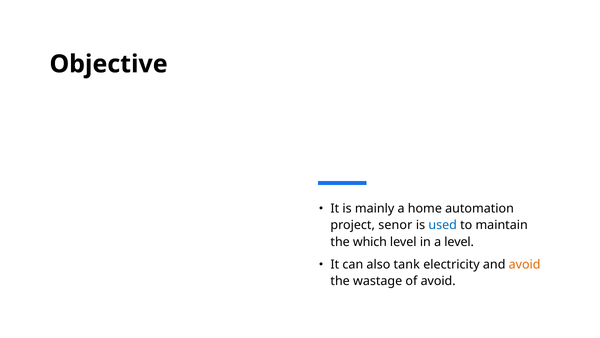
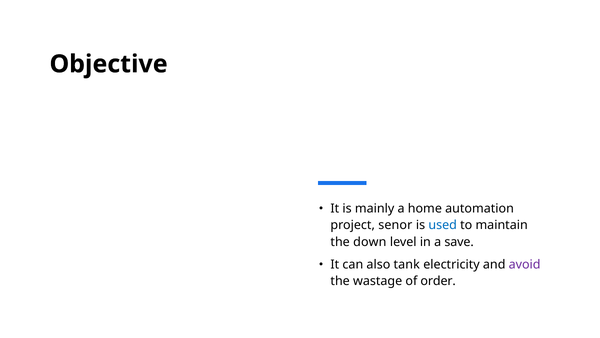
which: which -> down (370, 242)
a level: level -> save (459, 242)
avoid colour: orange -> purple (525, 264)
of avoid: avoid -> order (438, 281)
